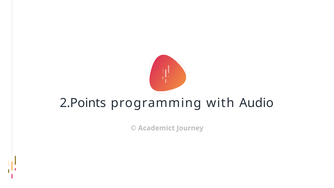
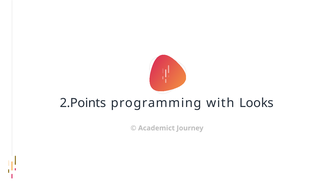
Audio: Audio -> Looks (256, 103)
